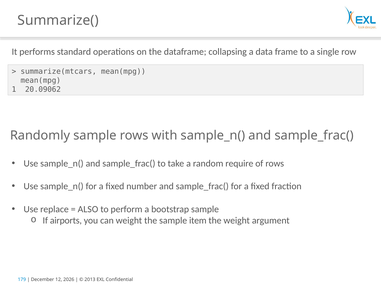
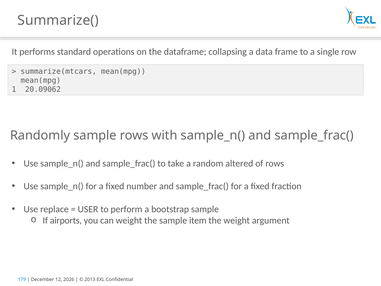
require: require -> altered (239, 163)
ALSO: ALSO -> USER (88, 209)
